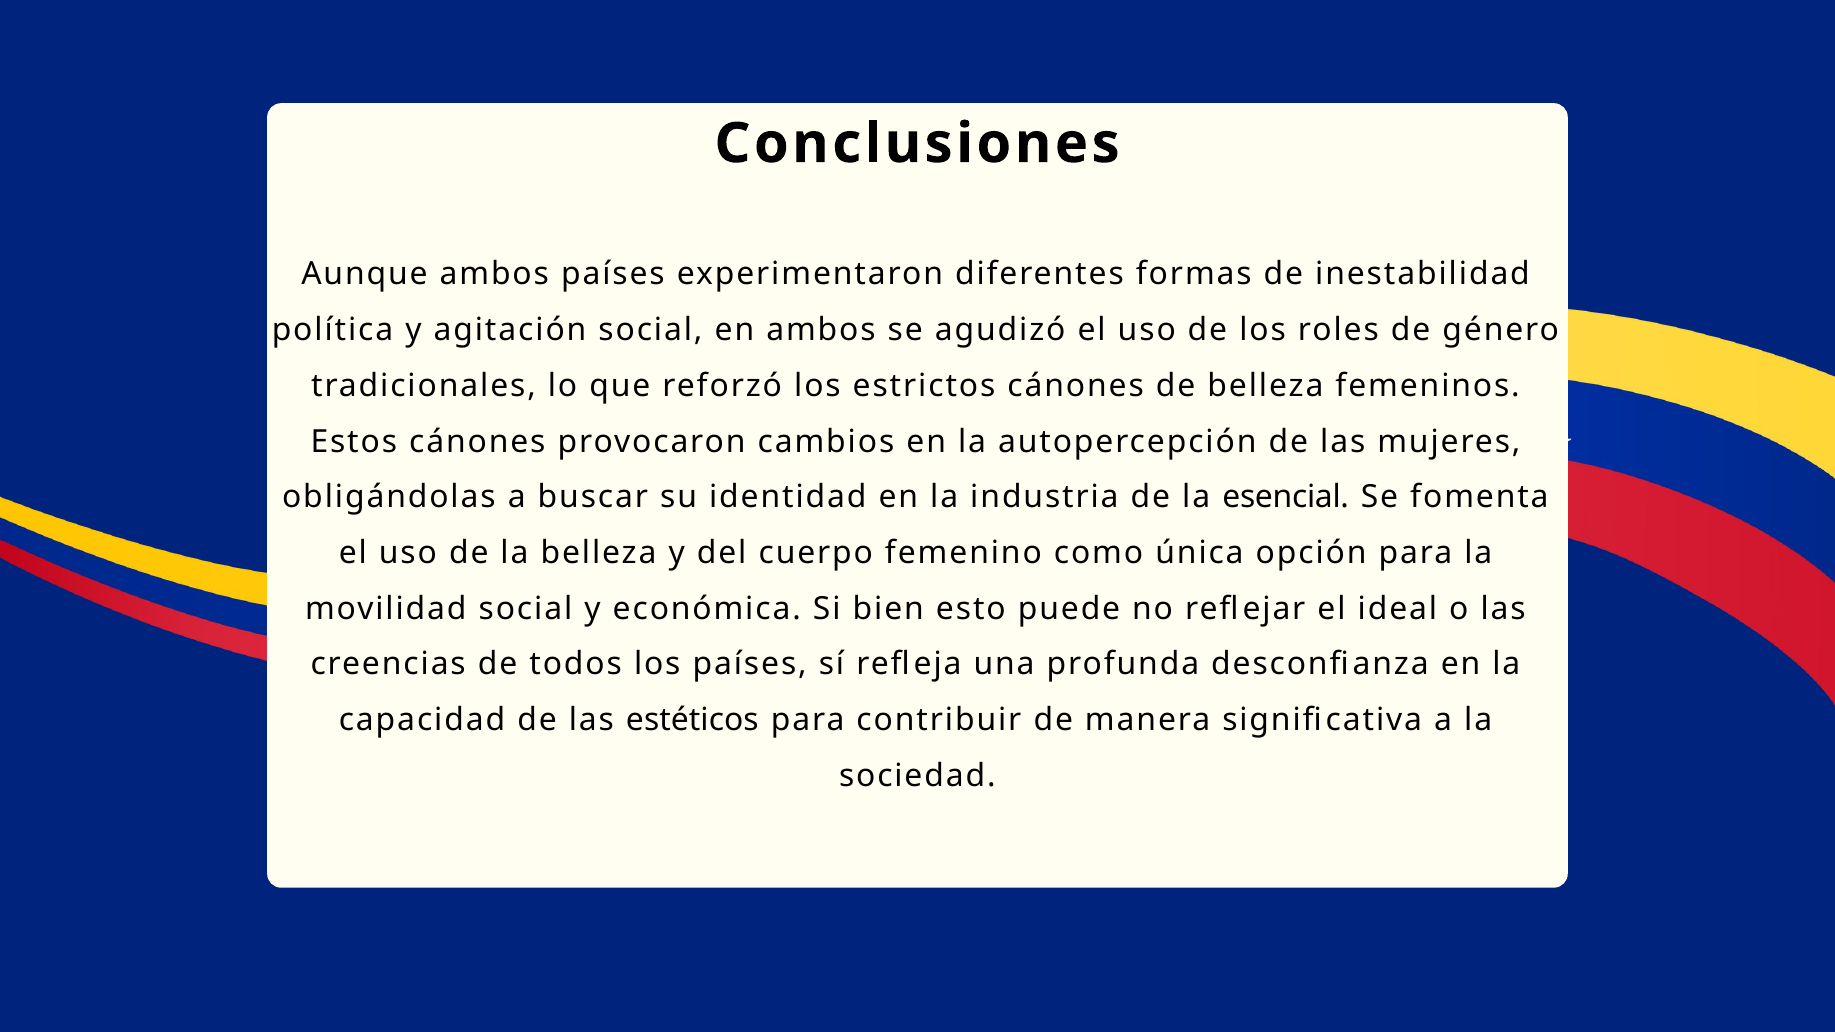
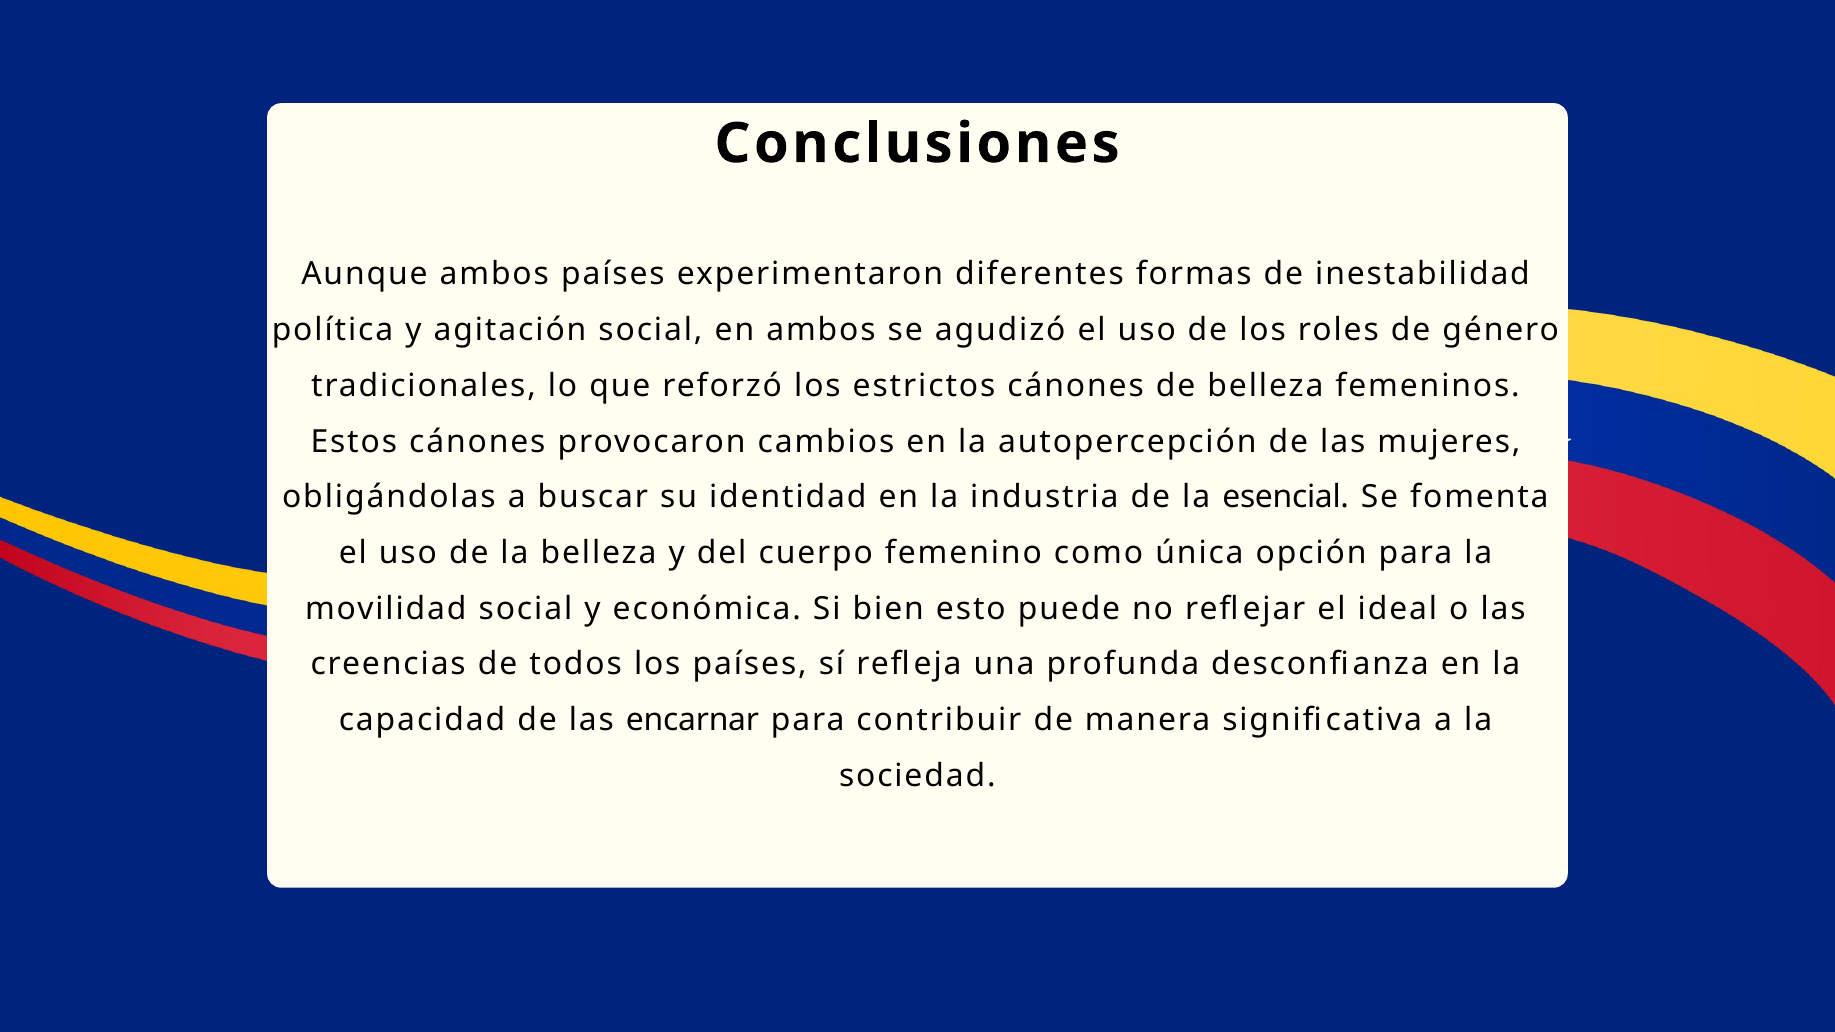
estéticos: estéticos -> encarnar (693, 720)
